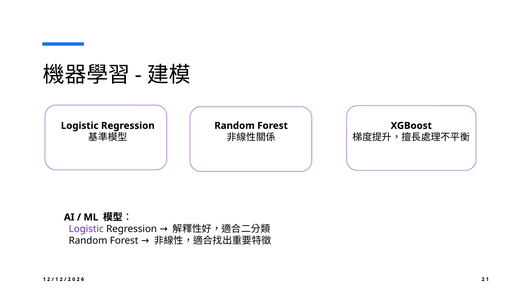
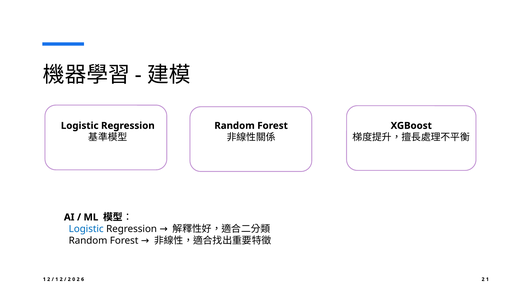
Logistic colour: purple -> blue (86, 229)
